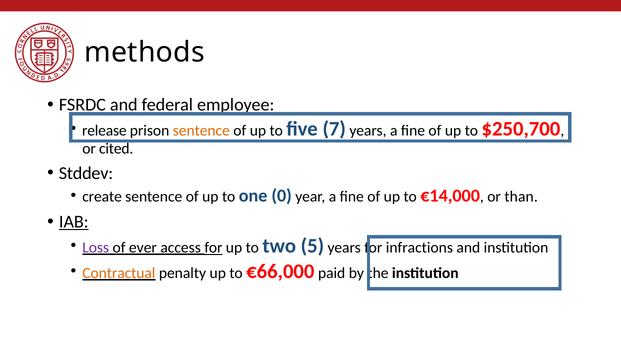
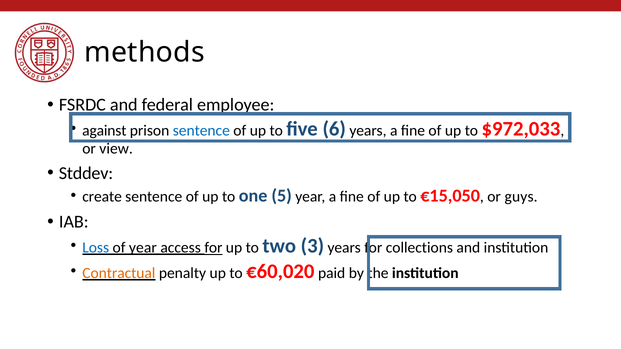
release: release -> against (104, 131)
sentence colour: orange -> blue (201, 131)
7: 7 -> 6 (334, 129)
$250,700: $250,700 -> $972,033 (521, 129)
cited: cited -> view (116, 149)
0: 0 -> 5 (282, 196)
€14,000: €14,000 -> €15,050 (450, 196)
than: than -> guys (521, 197)
IAB underline: present -> none (74, 222)
Loss colour: purple -> blue (96, 248)
of ever: ever -> year (143, 248)
5: 5 -> 3 (312, 246)
infractions: infractions -> collections (419, 248)
€66,000: €66,000 -> €60,020 (280, 272)
